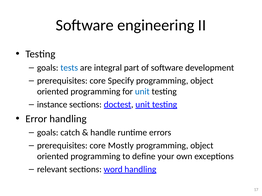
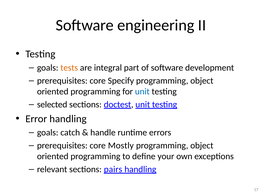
tests colour: blue -> orange (69, 68)
instance: instance -> selected (52, 105)
word: word -> pairs (113, 170)
